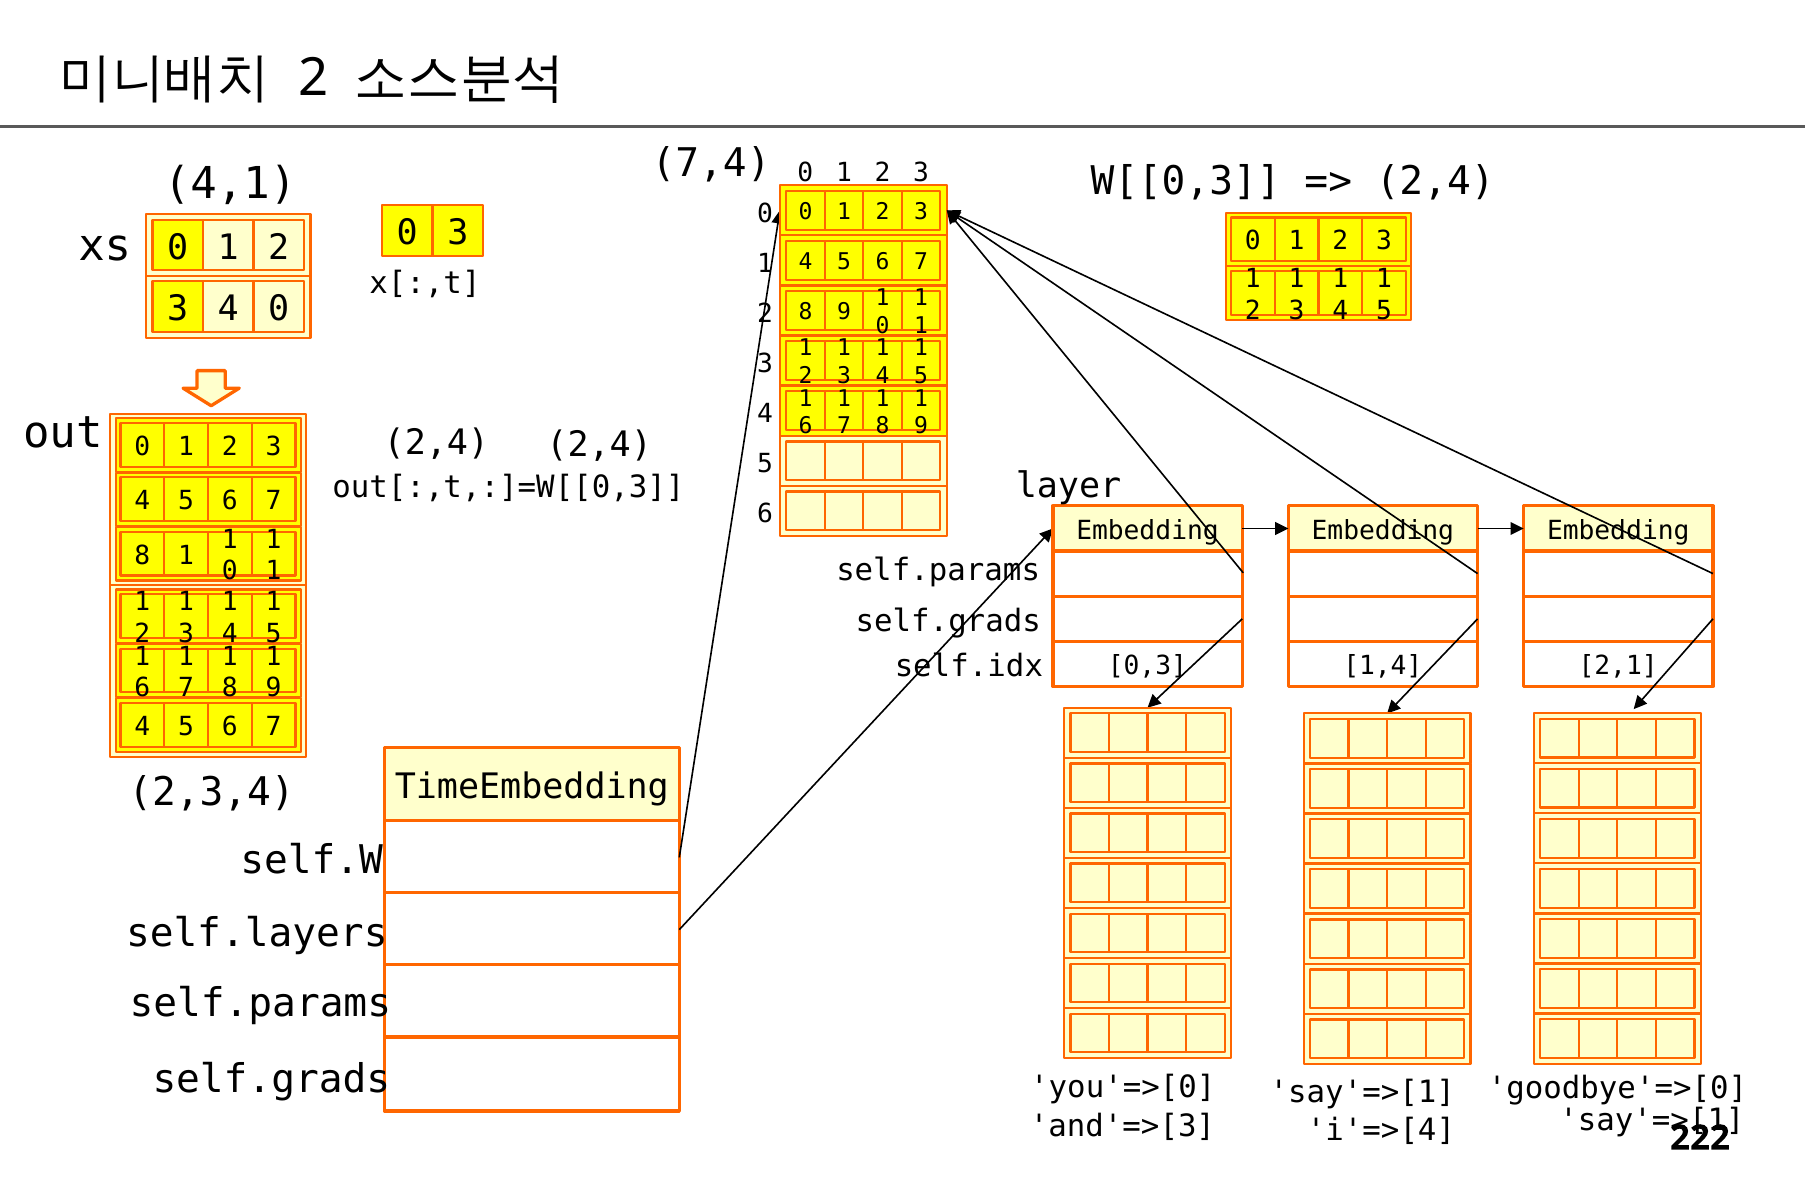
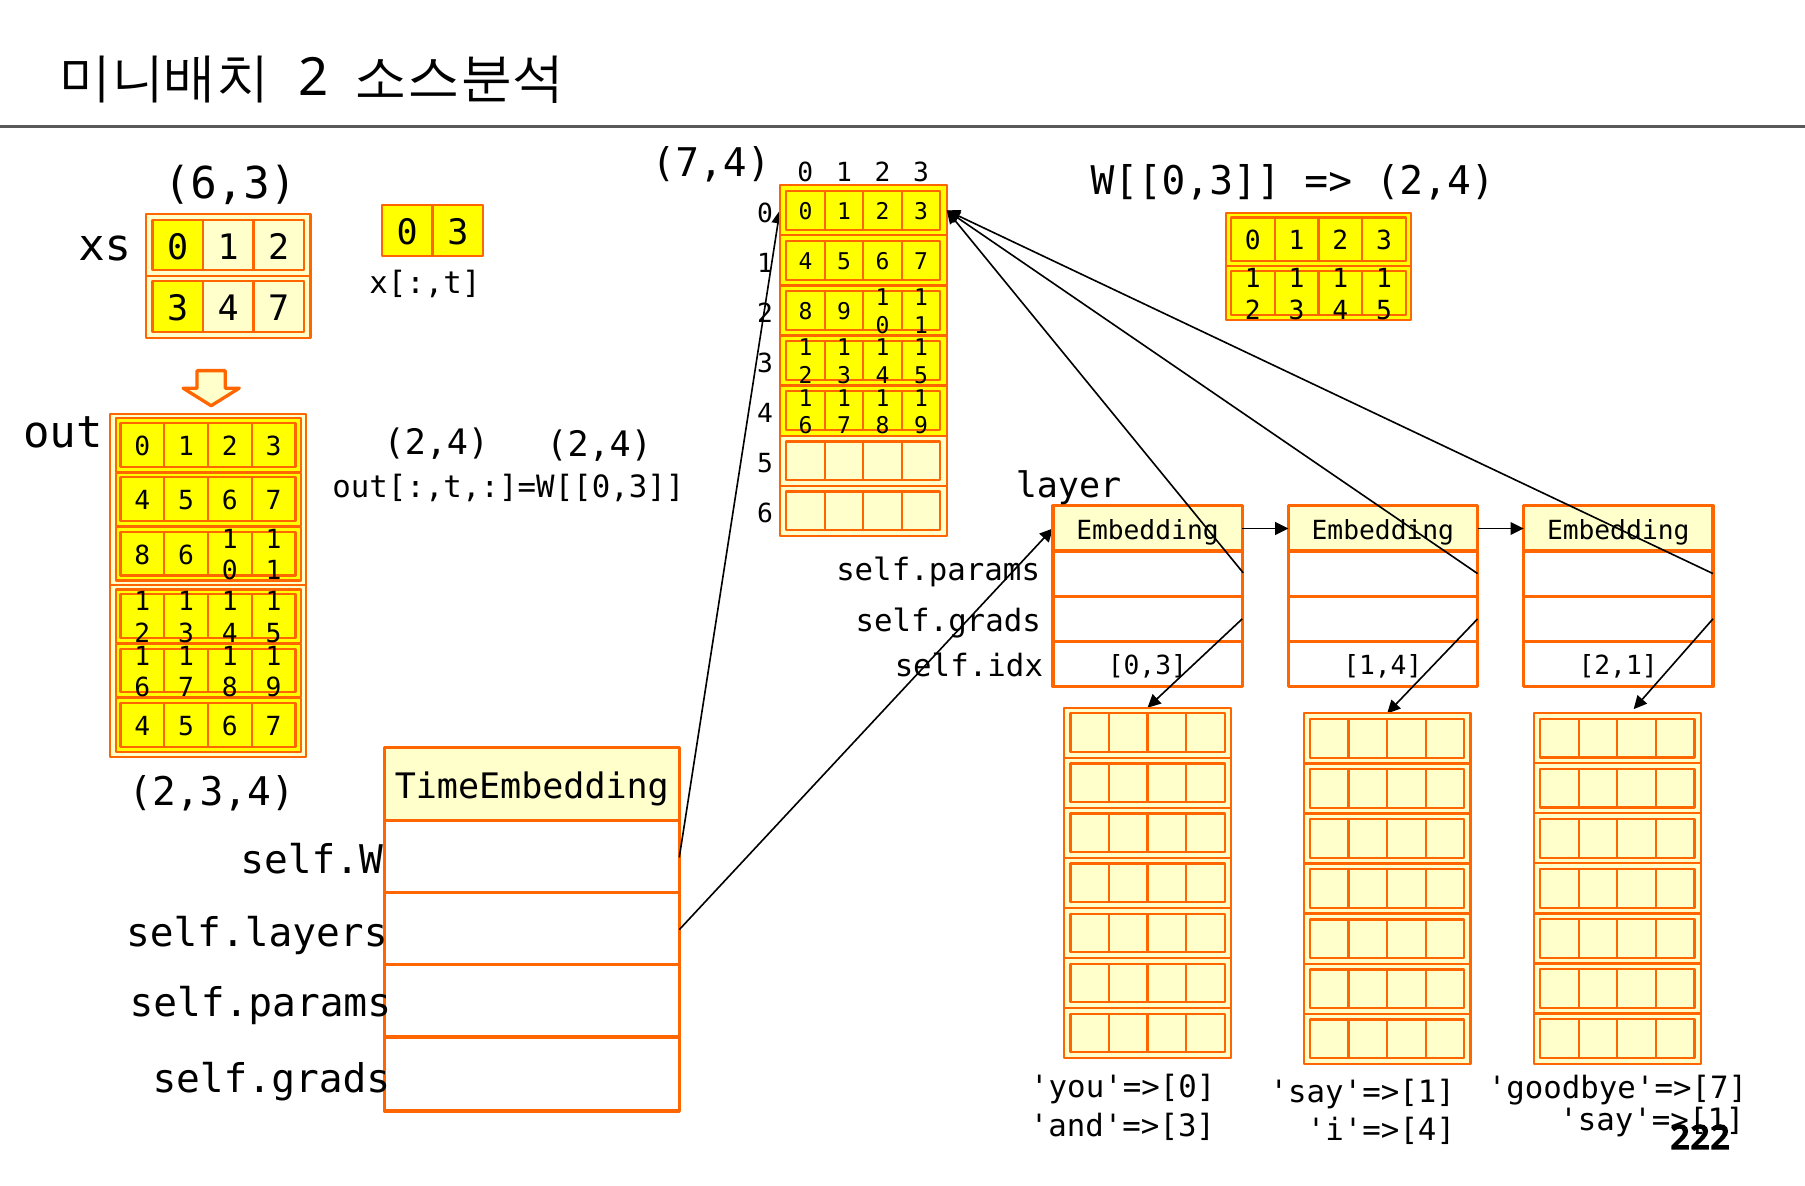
4,1: 4,1 -> 6,3 (230, 184)
4 0: 0 -> 7 (279, 309)
1: 1 -> 6 (186, 555)
goodbye'=>[0: goodbye'=>[0 -> goodbye'=>[7 (1617, 1088)
